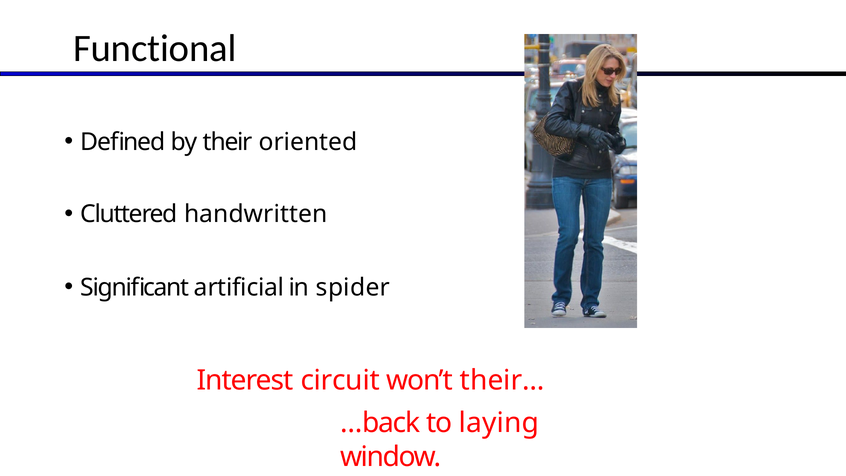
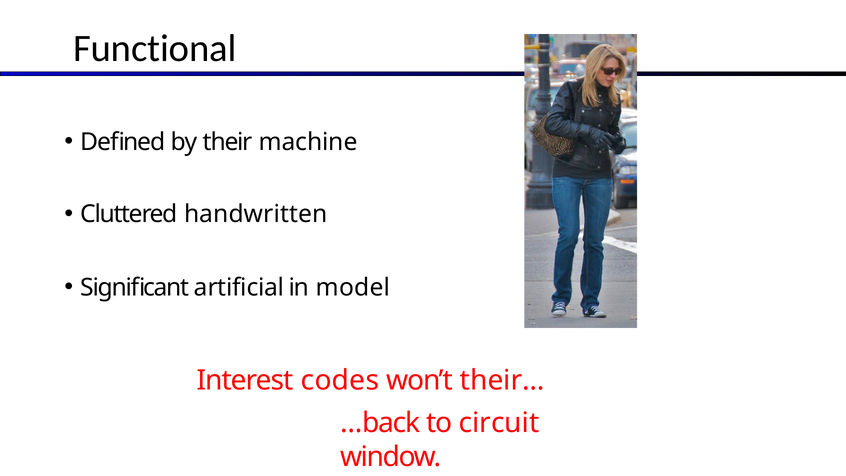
oriented: oriented -> machine (308, 142)
spider: spider -> model (353, 287)
circuit: circuit -> codes (340, 380)
laying: laying -> circuit (499, 423)
